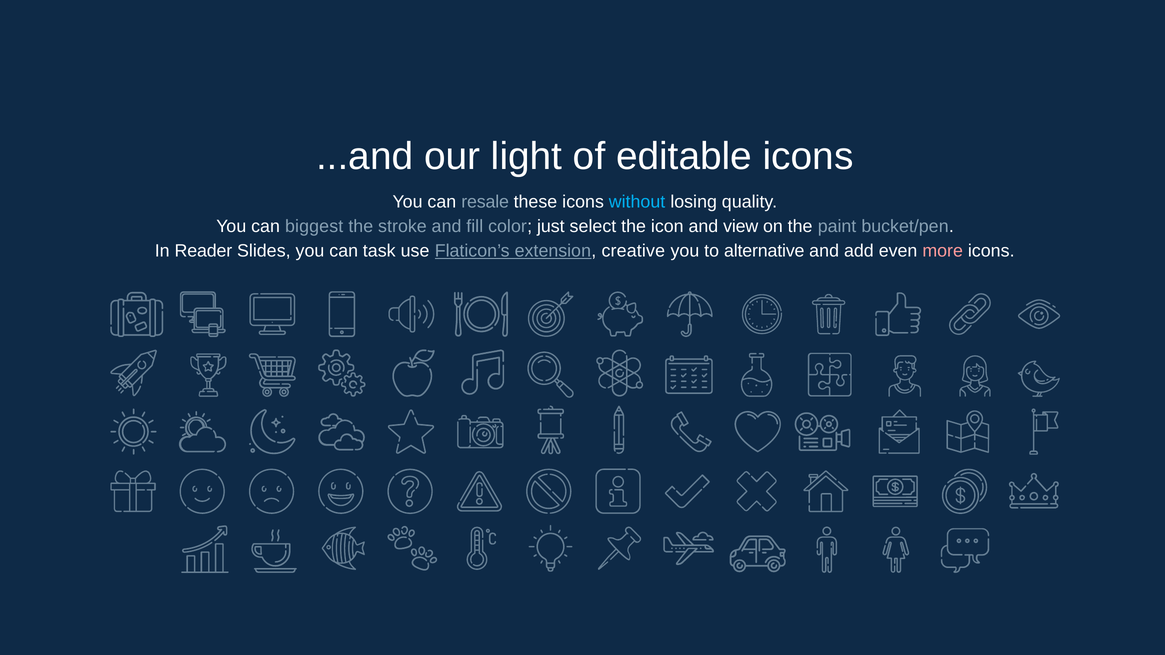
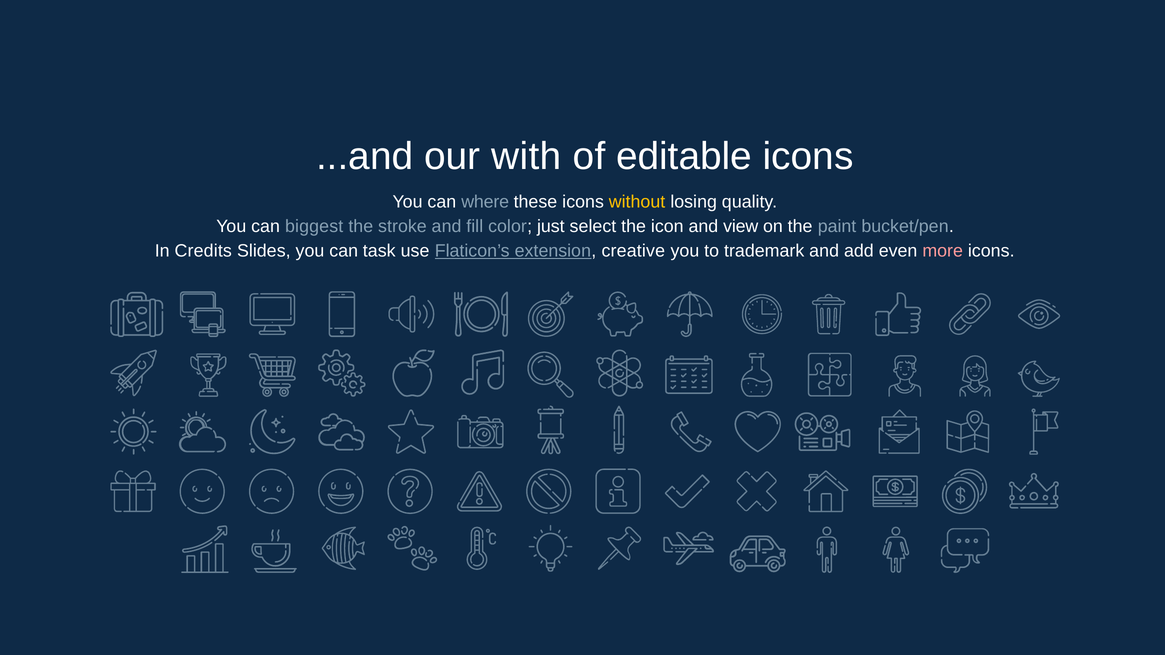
light: light -> with (526, 157)
resale: resale -> where (485, 202)
without colour: light blue -> yellow (637, 202)
Reader: Reader -> Credits (203, 251)
alternative: alternative -> trademark (764, 251)
